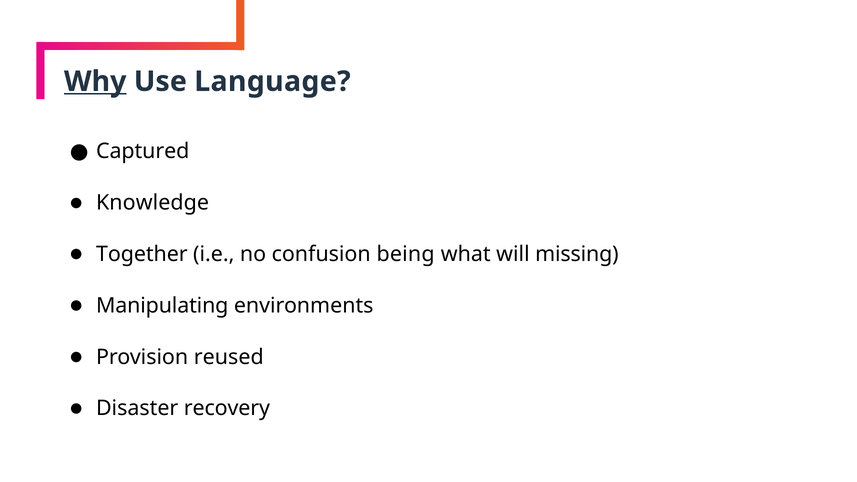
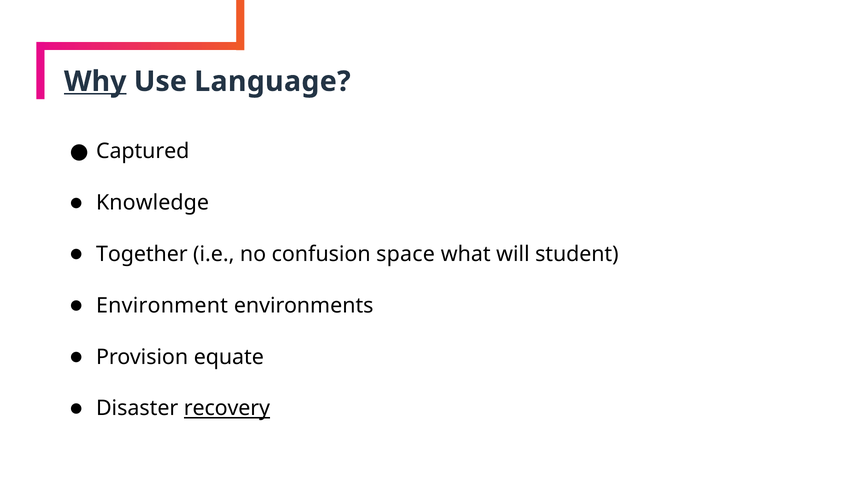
being: being -> space (406, 254)
missing: missing -> student (577, 254)
Manipulating: Manipulating -> Environment (162, 306)
reused: reused -> equate (229, 357)
recovery underline: none -> present (227, 408)
